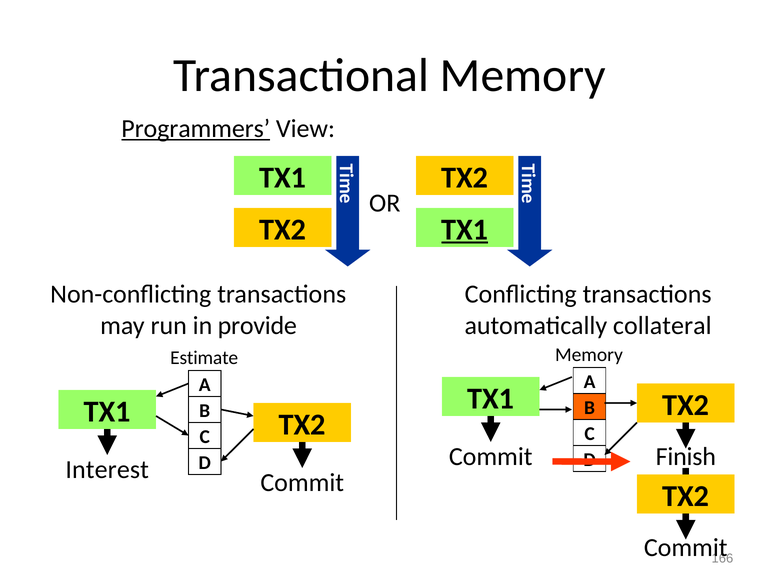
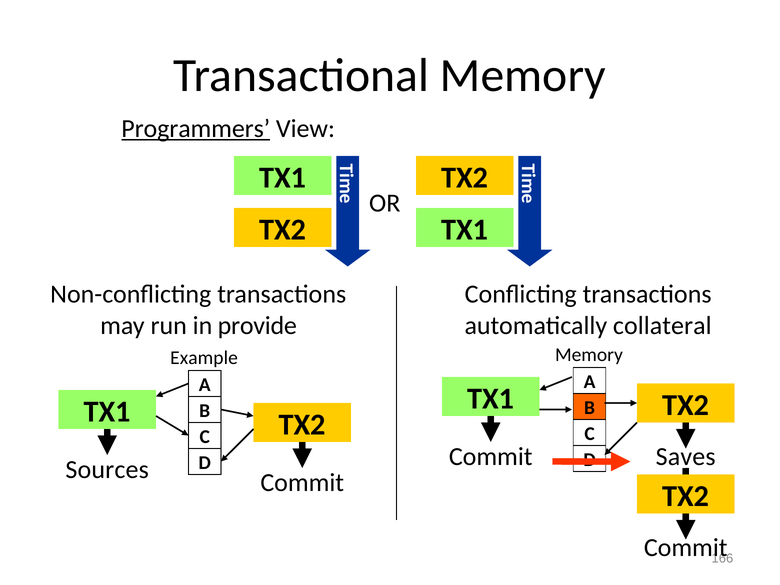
TX1 underline: present -> none (465, 230)
Estimate: Estimate -> Example (204, 358)
Finish: Finish -> Saves (686, 457)
Interest: Interest -> Sources (107, 470)
